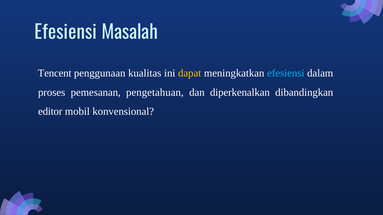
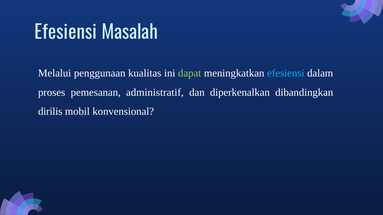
Tencent: Tencent -> Melalui (55, 73)
dapat colour: yellow -> light green (190, 73)
pengetahuan: pengetahuan -> administratif (155, 93)
editor: editor -> dirilis (50, 112)
